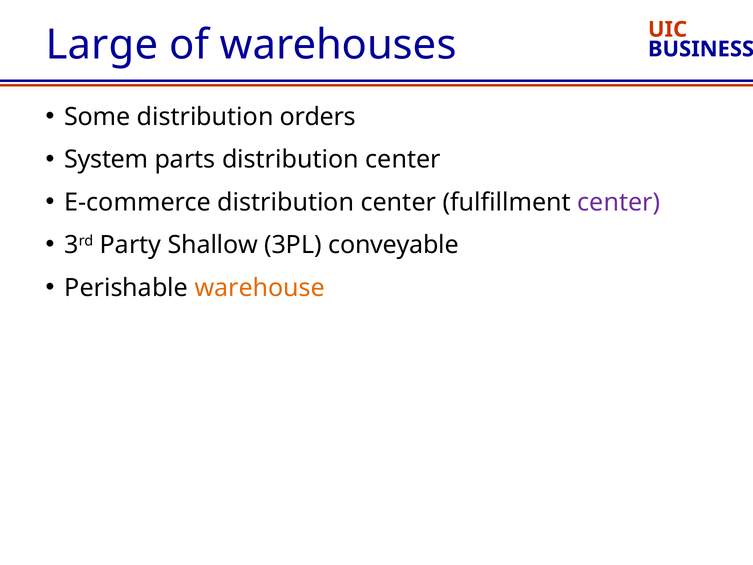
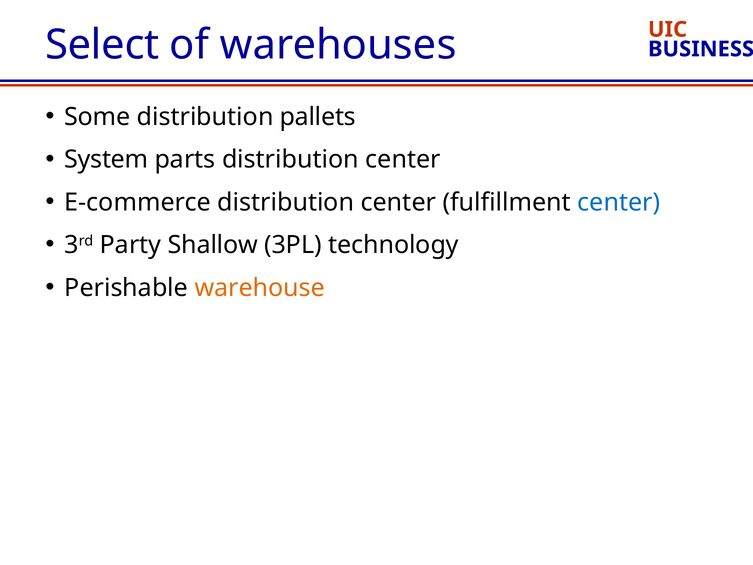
Large: Large -> Select (102, 45)
orders: orders -> pallets (318, 117)
center colour: purple -> blue (619, 202)
conveyable: conveyable -> technology (393, 245)
